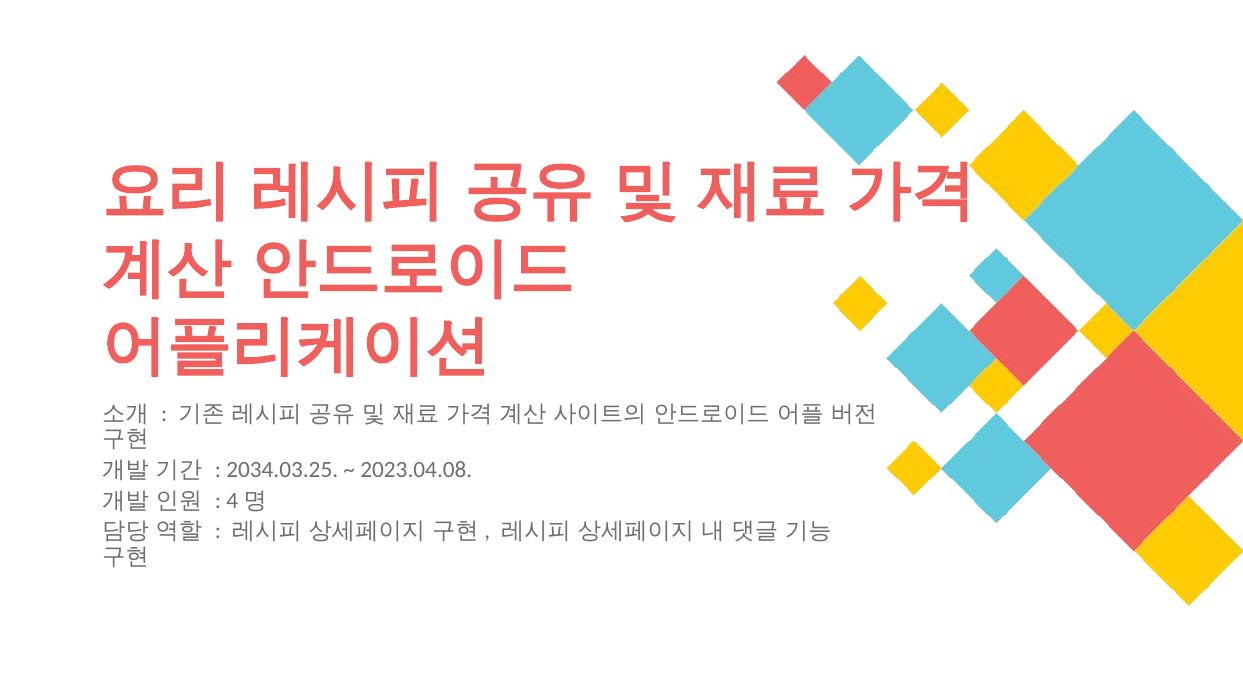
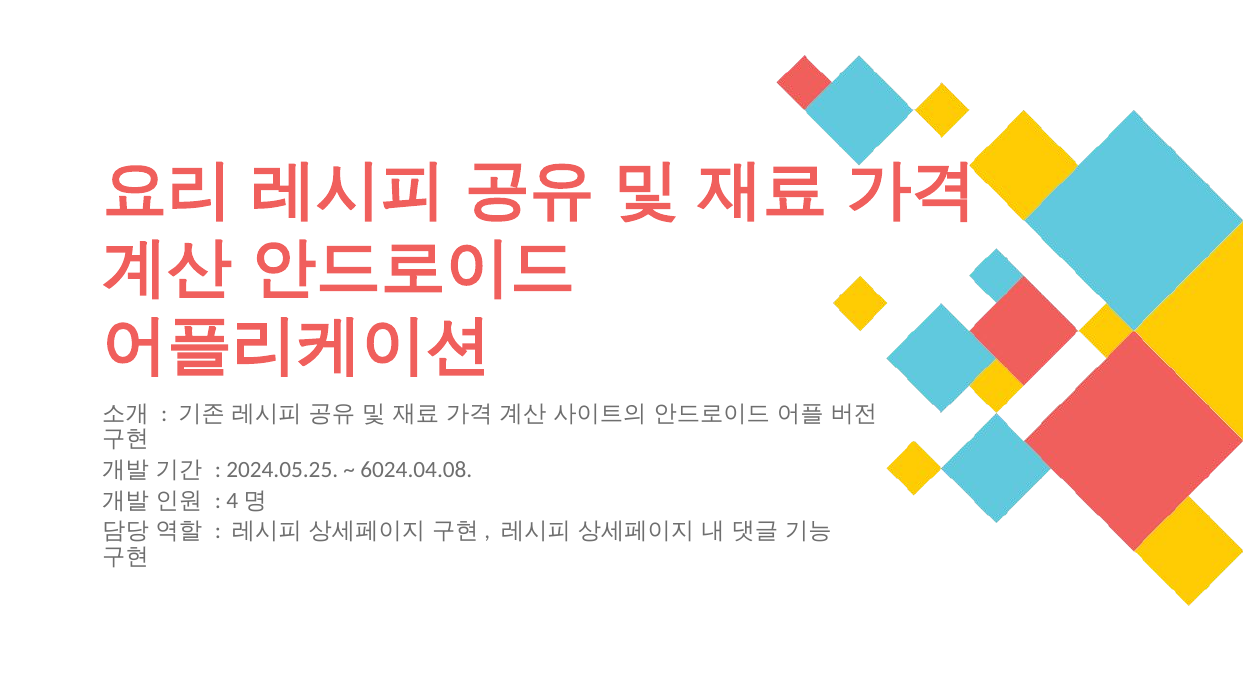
2034.03.25: 2034.03.25 -> 2024.05.25 (282, 470)
2023.04.08: 2023.04.08 -> 6024.04.08 (416, 470)
